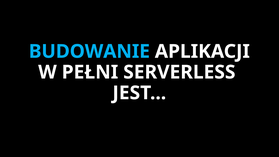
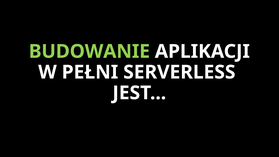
BUDOWANIE colour: light blue -> light green (89, 51)
